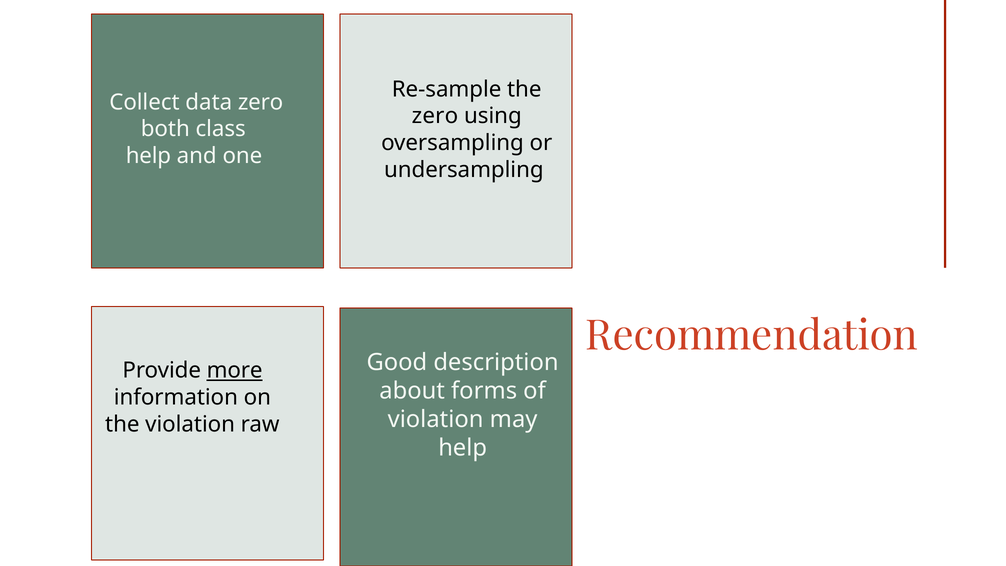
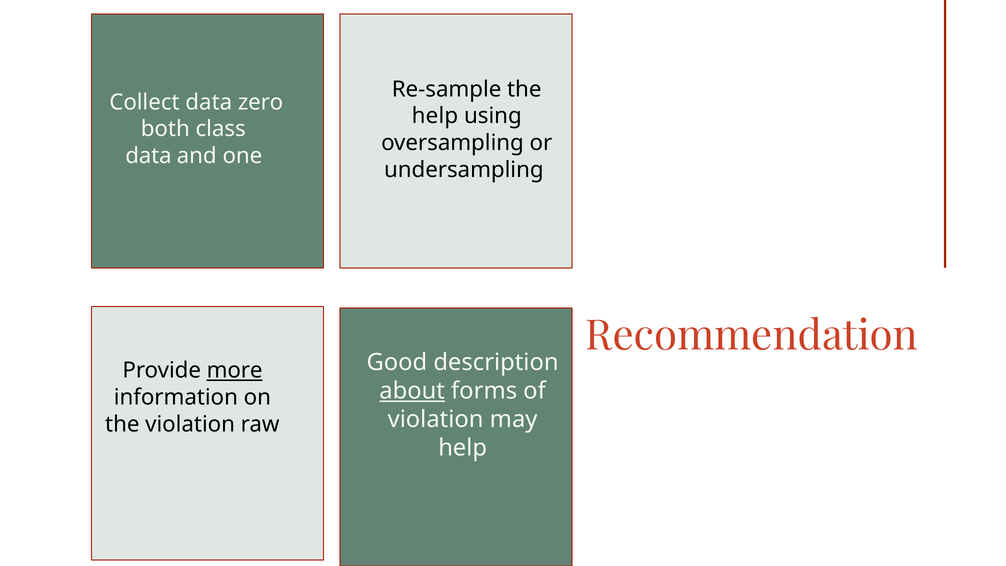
zero: zero -> help (435, 116)
help: help -> data (148, 156)
about underline: none -> present (412, 391)
